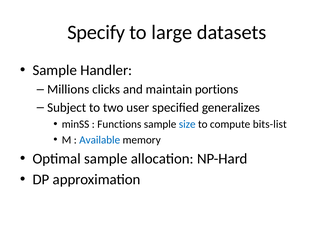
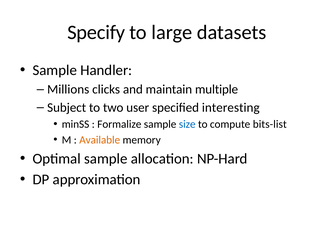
portions: portions -> multiple (217, 89)
generalizes: generalizes -> interesting (231, 107)
Functions: Functions -> Formalize (119, 124)
Available colour: blue -> orange (100, 140)
